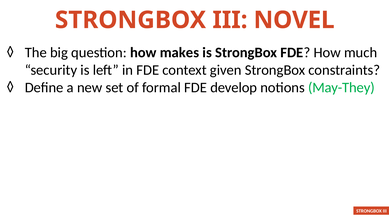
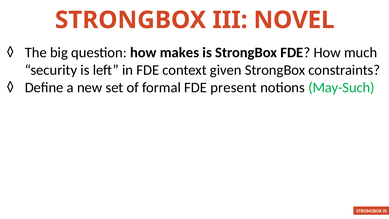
develop: develop -> present (234, 88)
May-They: May-They -> May-Such (341, 88)
